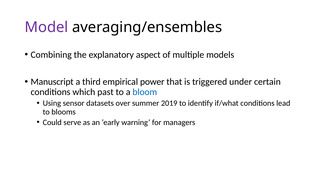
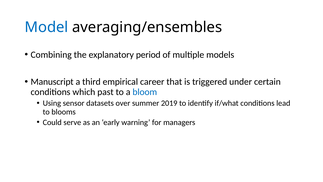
Model colour: purple -> blue (46, 27)
aspect: aspect -> period (148, 55)
power: power -> career (152, 82)
